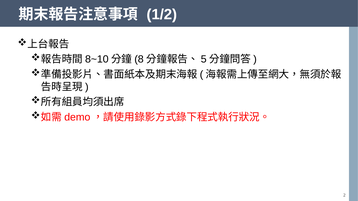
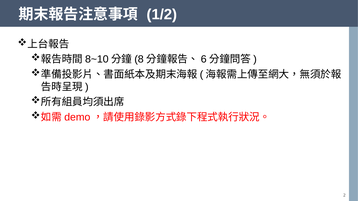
5: 5 -> 6 (204, 59)
